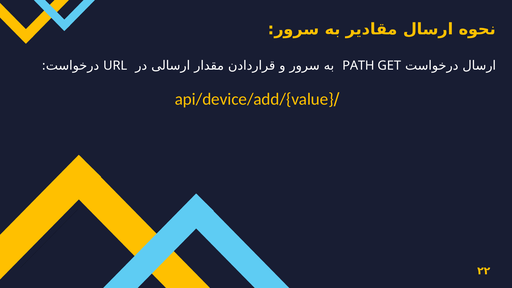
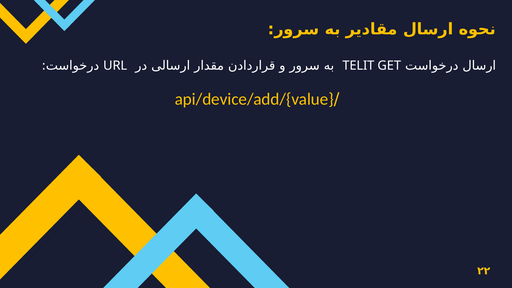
PATH: PATH -> TELIT (358, 66)
